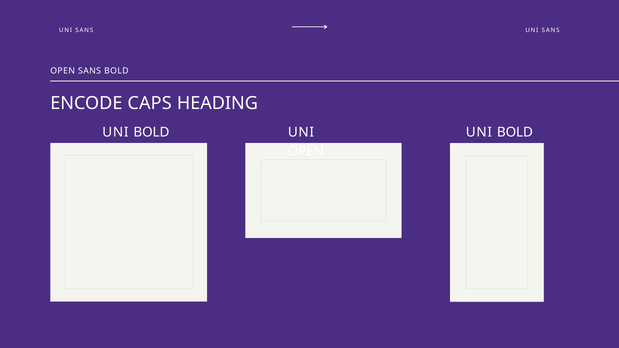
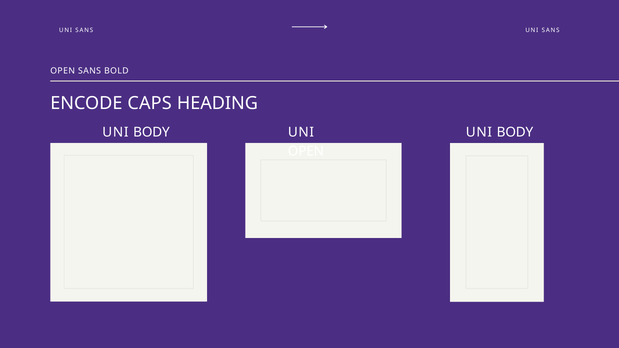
BOLD: BOLD -> BODY (151, 133)
BOLD: BOLD -> BODY (515, 133)
